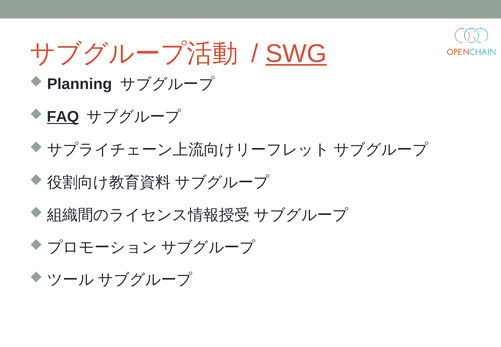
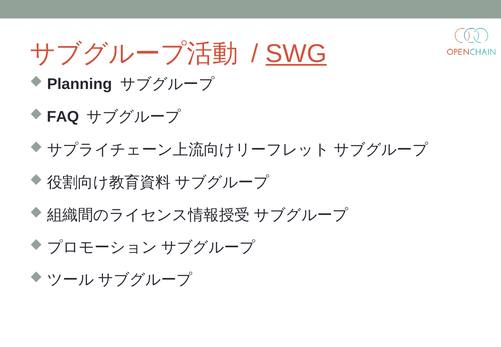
FAQ underline: present -> none (63, 117)
